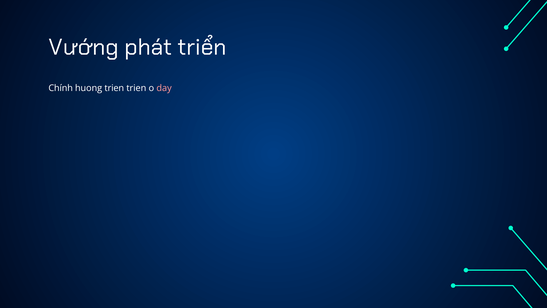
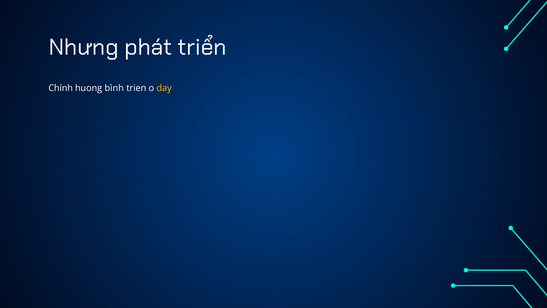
Vướng: Vướng -> Nhưng (84, 47)
huong trien: trien -> bình (114, 88)
day colour: pink -> yellow (164, 88)
